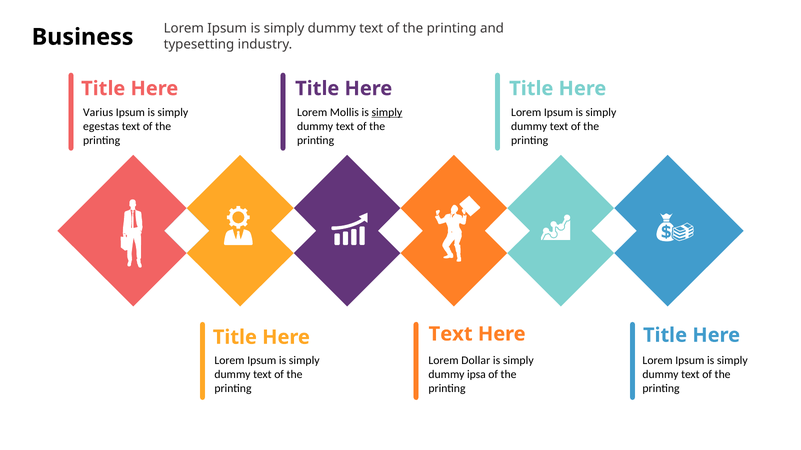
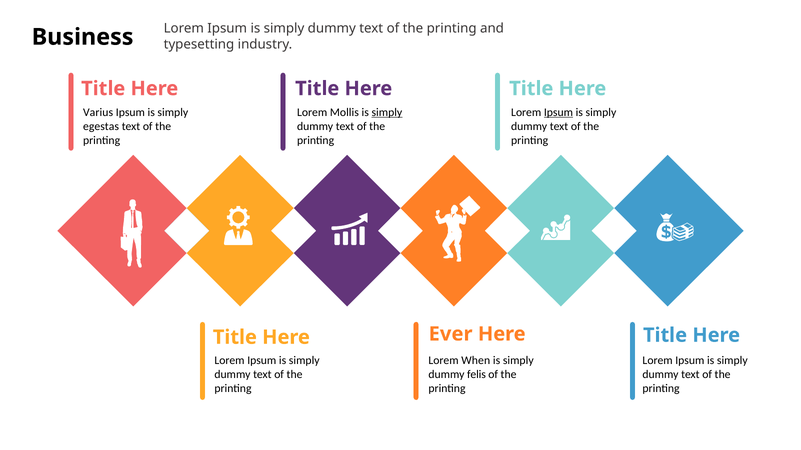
Ipsum underline: none -> present (558, 112)
Text: Text -> Ever (451, 334)
Dollar: Dollar -> When (476, 361)
ipsa: ipsa -> felis (476, 375)
